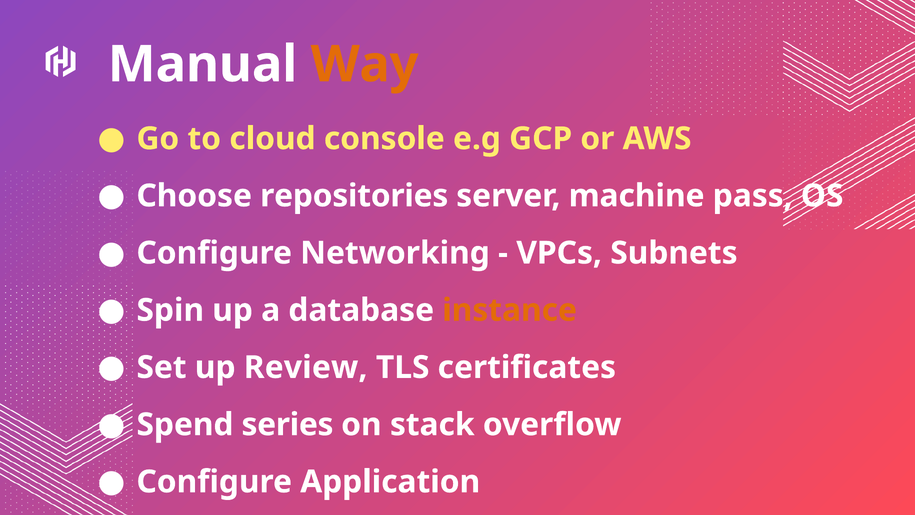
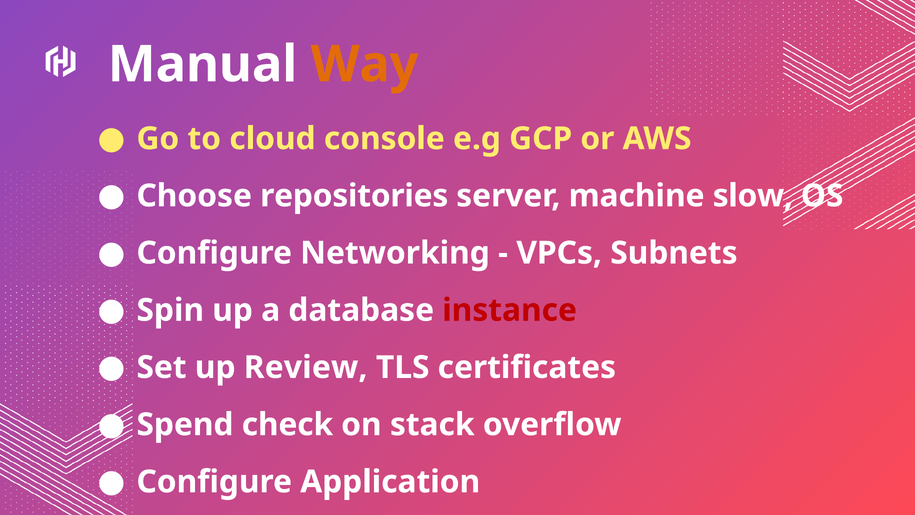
pass: pass -> slow (753, 196)
instance colour: orange -> red (510, 310)
series: series -> check (287, 424)
